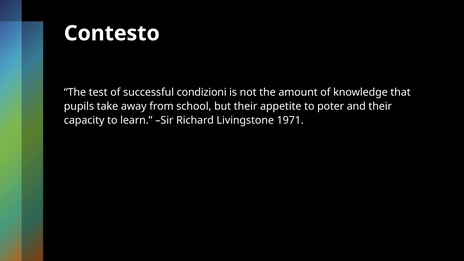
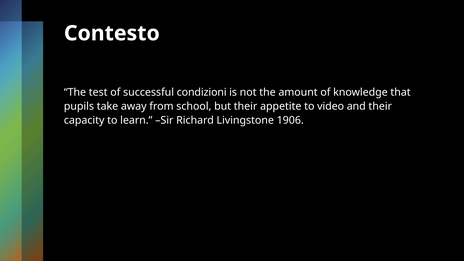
poter: poter -> video (331, 106)
1971: 1971 -> 1906 (290, 120)
